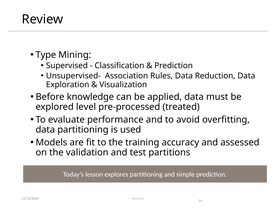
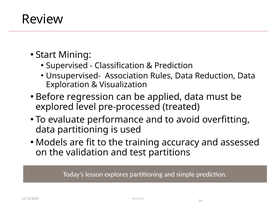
Type: Type -> Start (46, 55)
knowledge: knowledge -> regression (90, 97)
